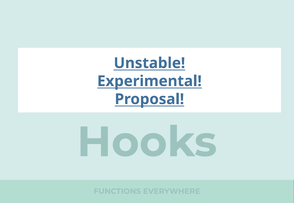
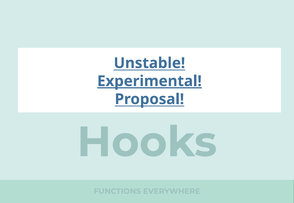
Experimental underline: none -> present (149, 81)
